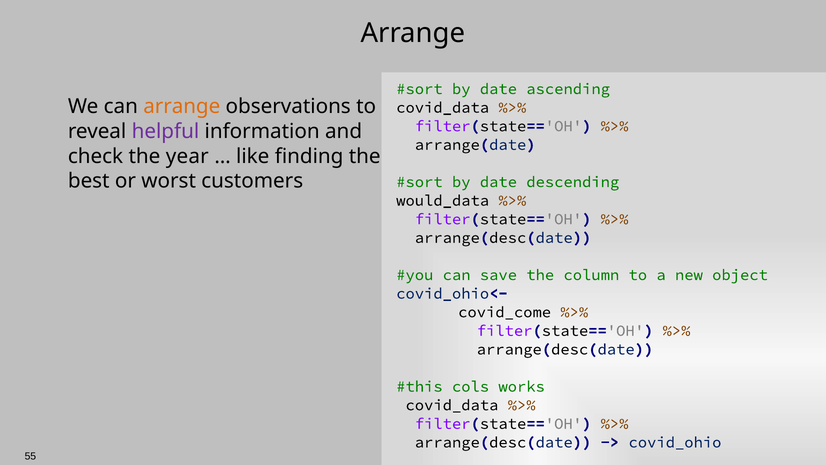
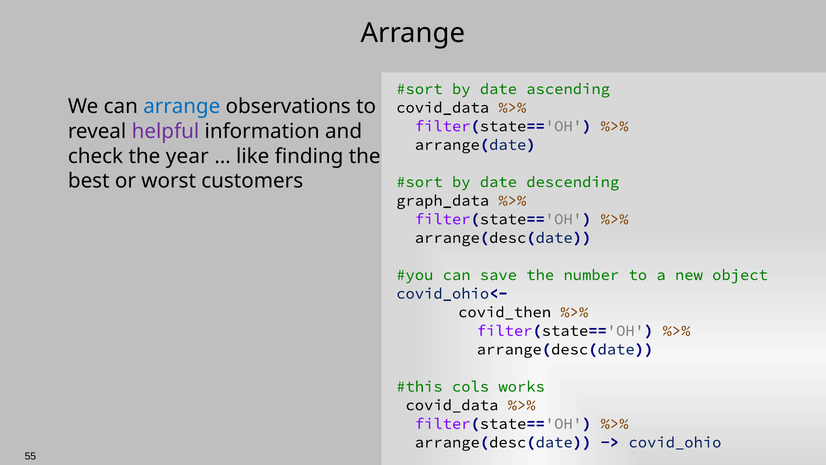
arrange colour: orange -> blue (182, 106)
would_data: would_data -> graph_data (443, 200)
column: column -> number (591, 275)
covid_come: covid_come -> covid_then (505, 312)
